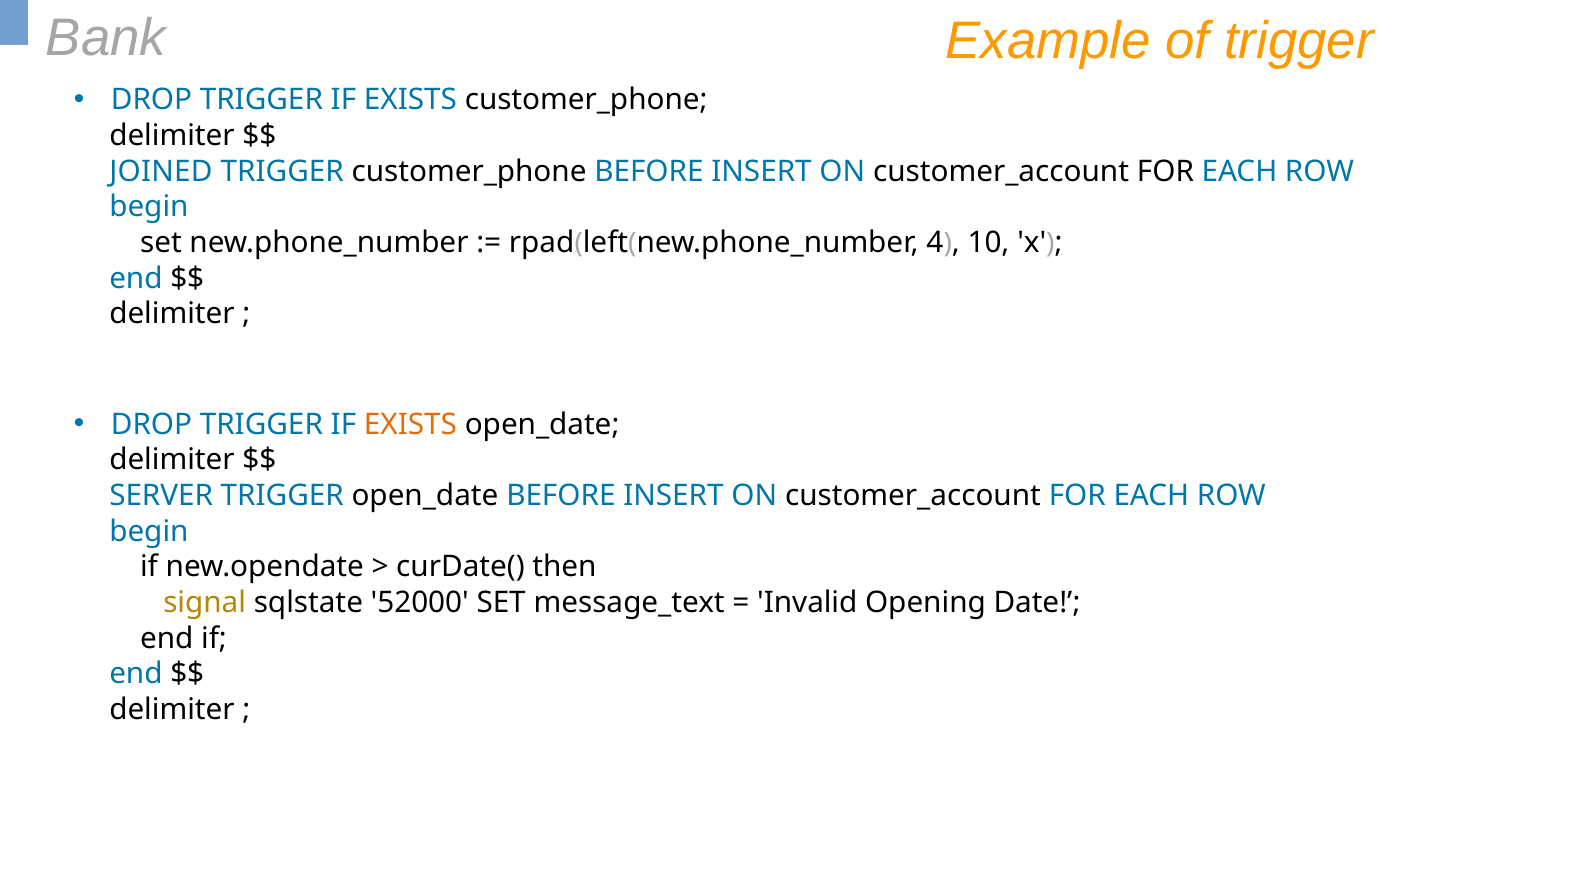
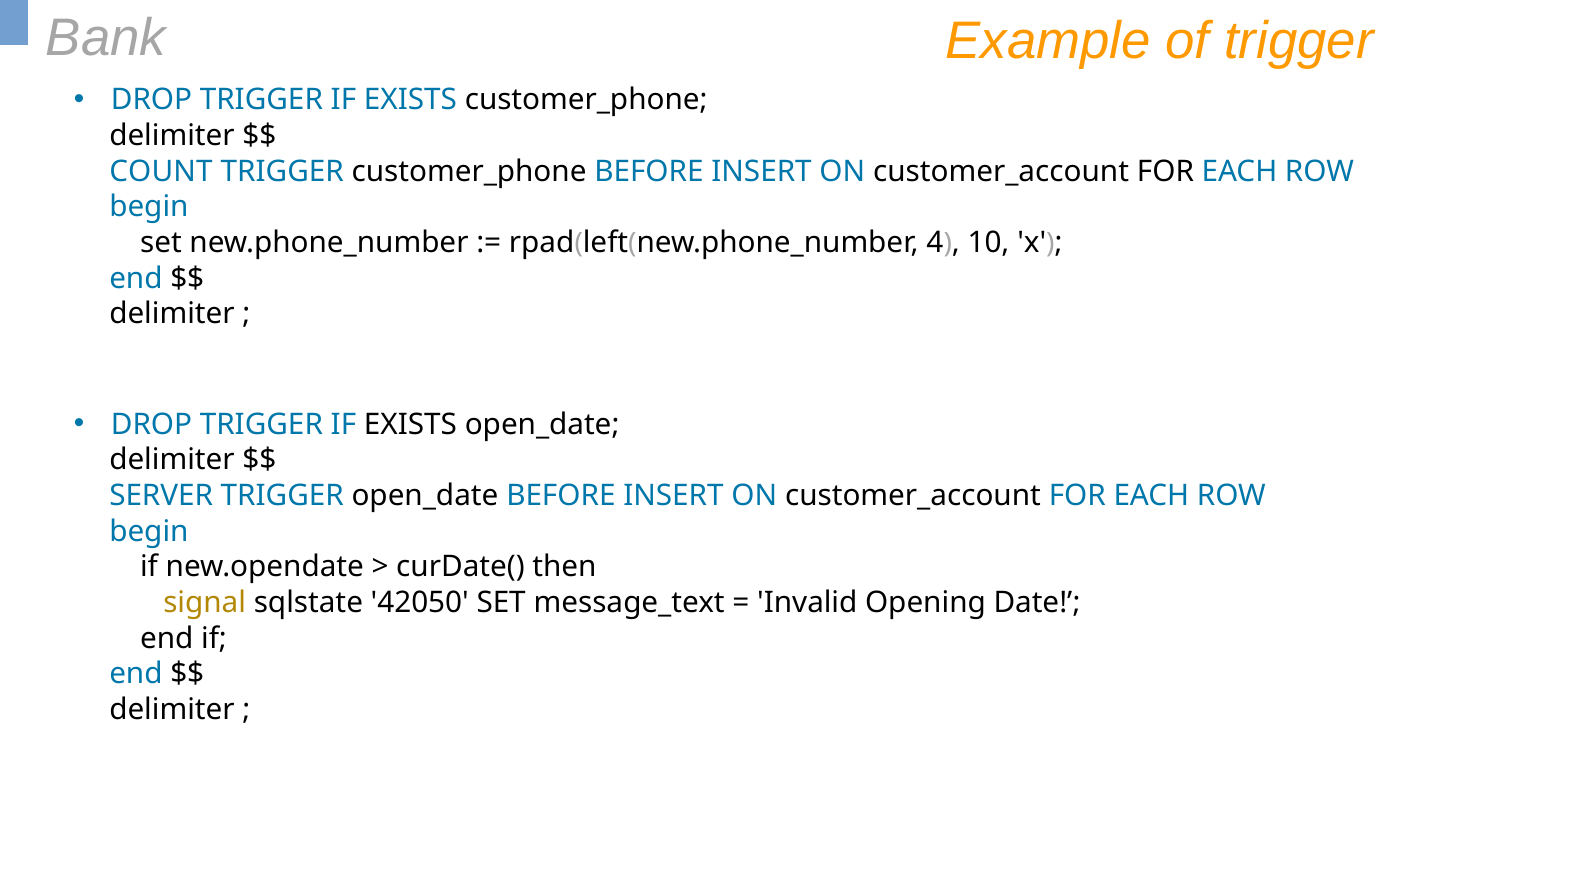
JOINED: JOINED -> COUNT (161, 171)
EXISTS colour: orange -> black (410, 424)
52000: 52000 -> 42050 (420, 603)
